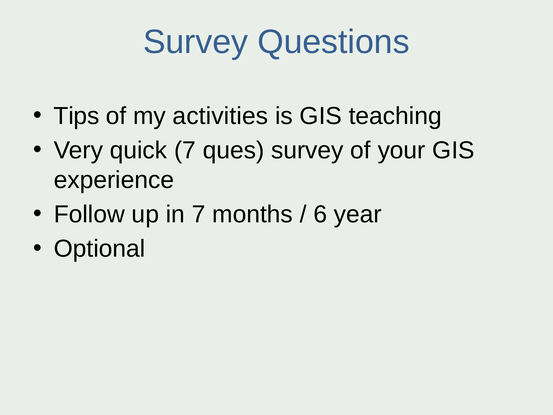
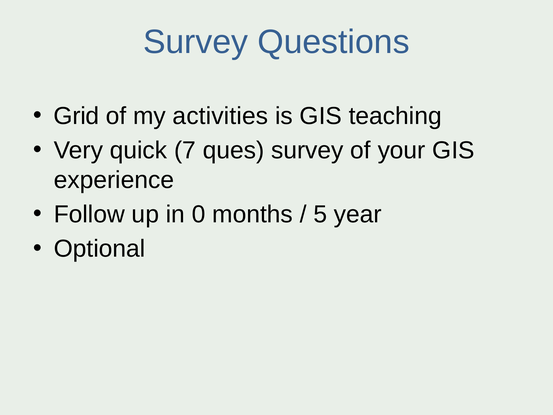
Tips: Tips -> Grid (76, 116)
in 7: 7 -> 0 (199, 214)
6: 6 -> 5 (320, 214)
